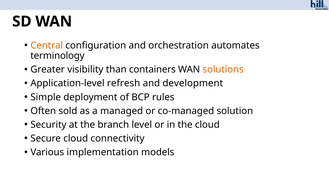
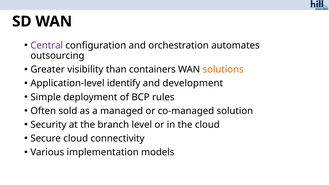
Central colour: orange -> purple (47, 45)
terminology: terminology -> outsourcing (57, 56)
refresh: refresh -> identify (124, 83)
